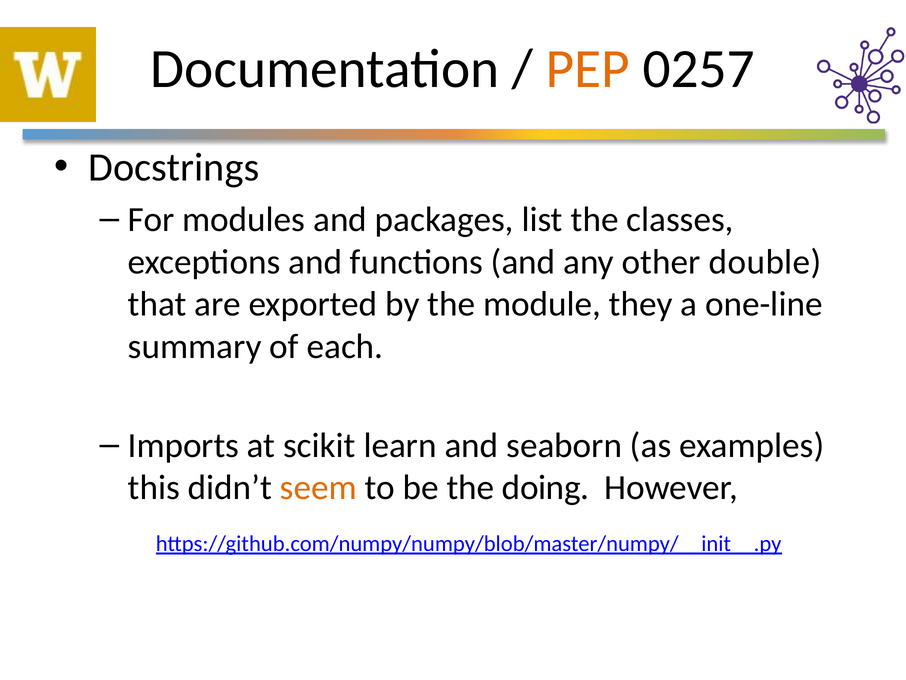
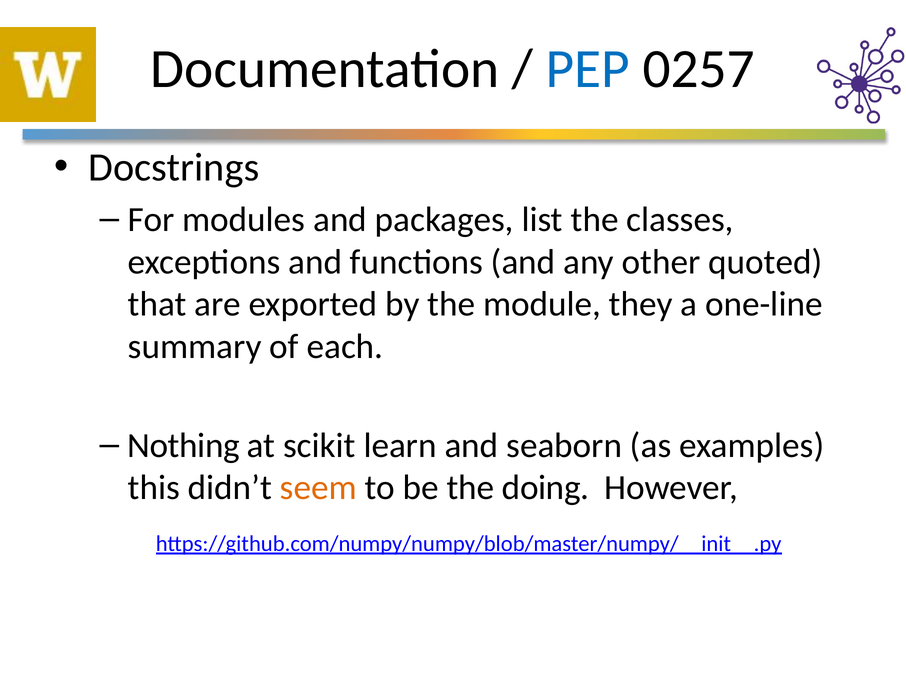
PEP colour: orange -> blue (588, 69)
double: double -> quoted (765, 262)
Imports: Imports -> Nothing (184, 445)
